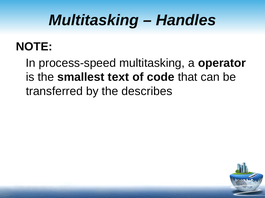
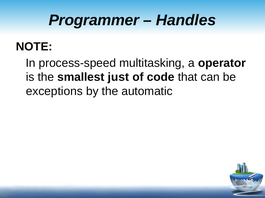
Multitasking: Multitasking -> Programmer (94, 20)
text: text -> just (118, 77)
transferred: transferred -> exceptions (54, 92)
describes: describes -> automatic (147, 92)
